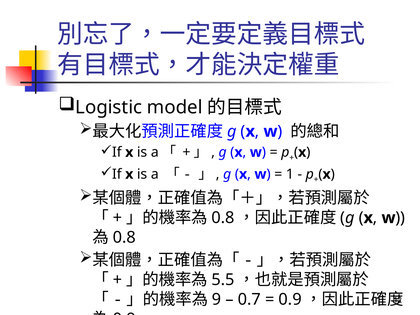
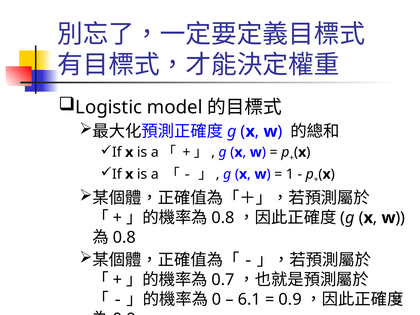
5.5: 5.5 -> 0.7 (223, 280)
9: 9 -> 0 (217, 299)
0.7: 0.7 -> 6.1 (249, 299)
